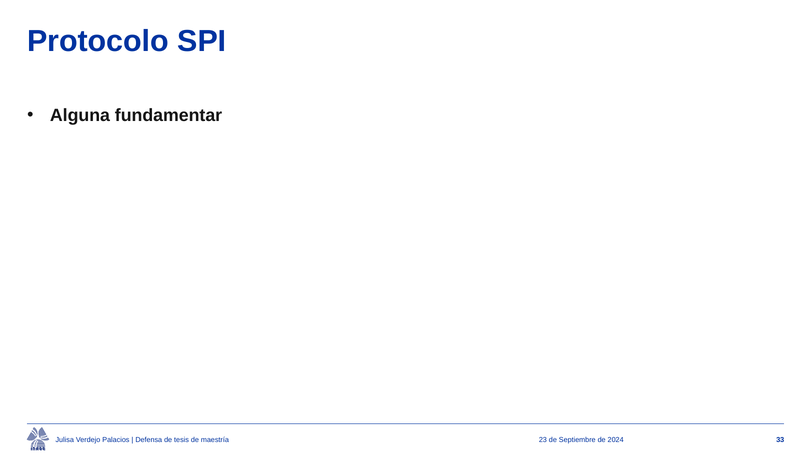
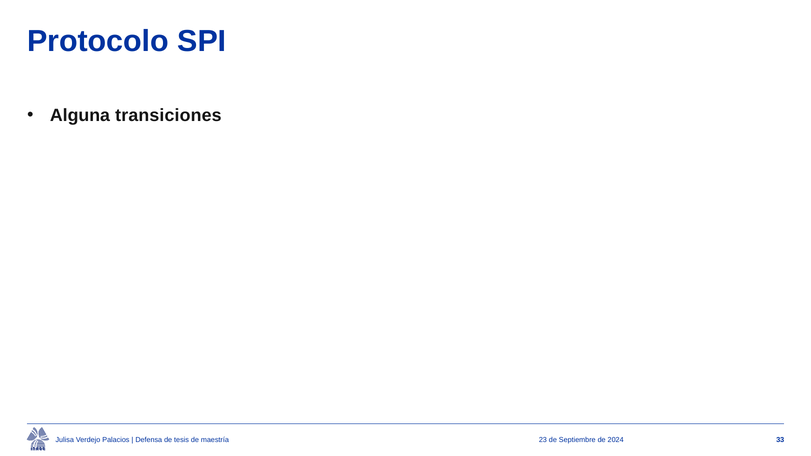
fundamentar: fundamentar -> transiciones (168, 115)
